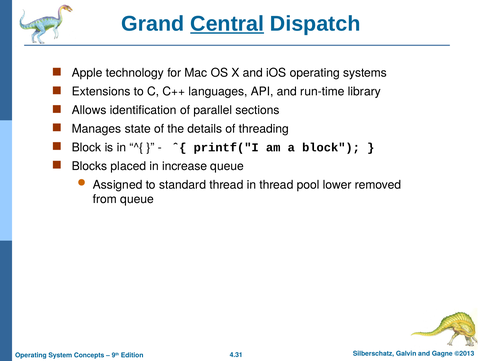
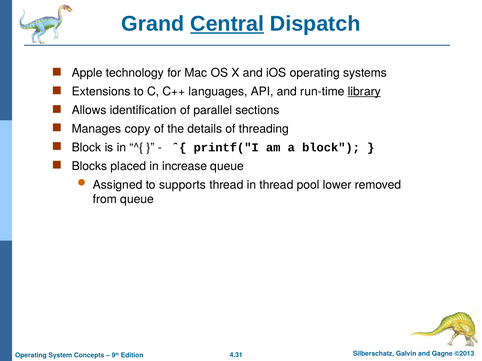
library underline: none -> present (364, 92)
state: state -> copy (138, 129)
standard: standard -> supports (182, 185)
